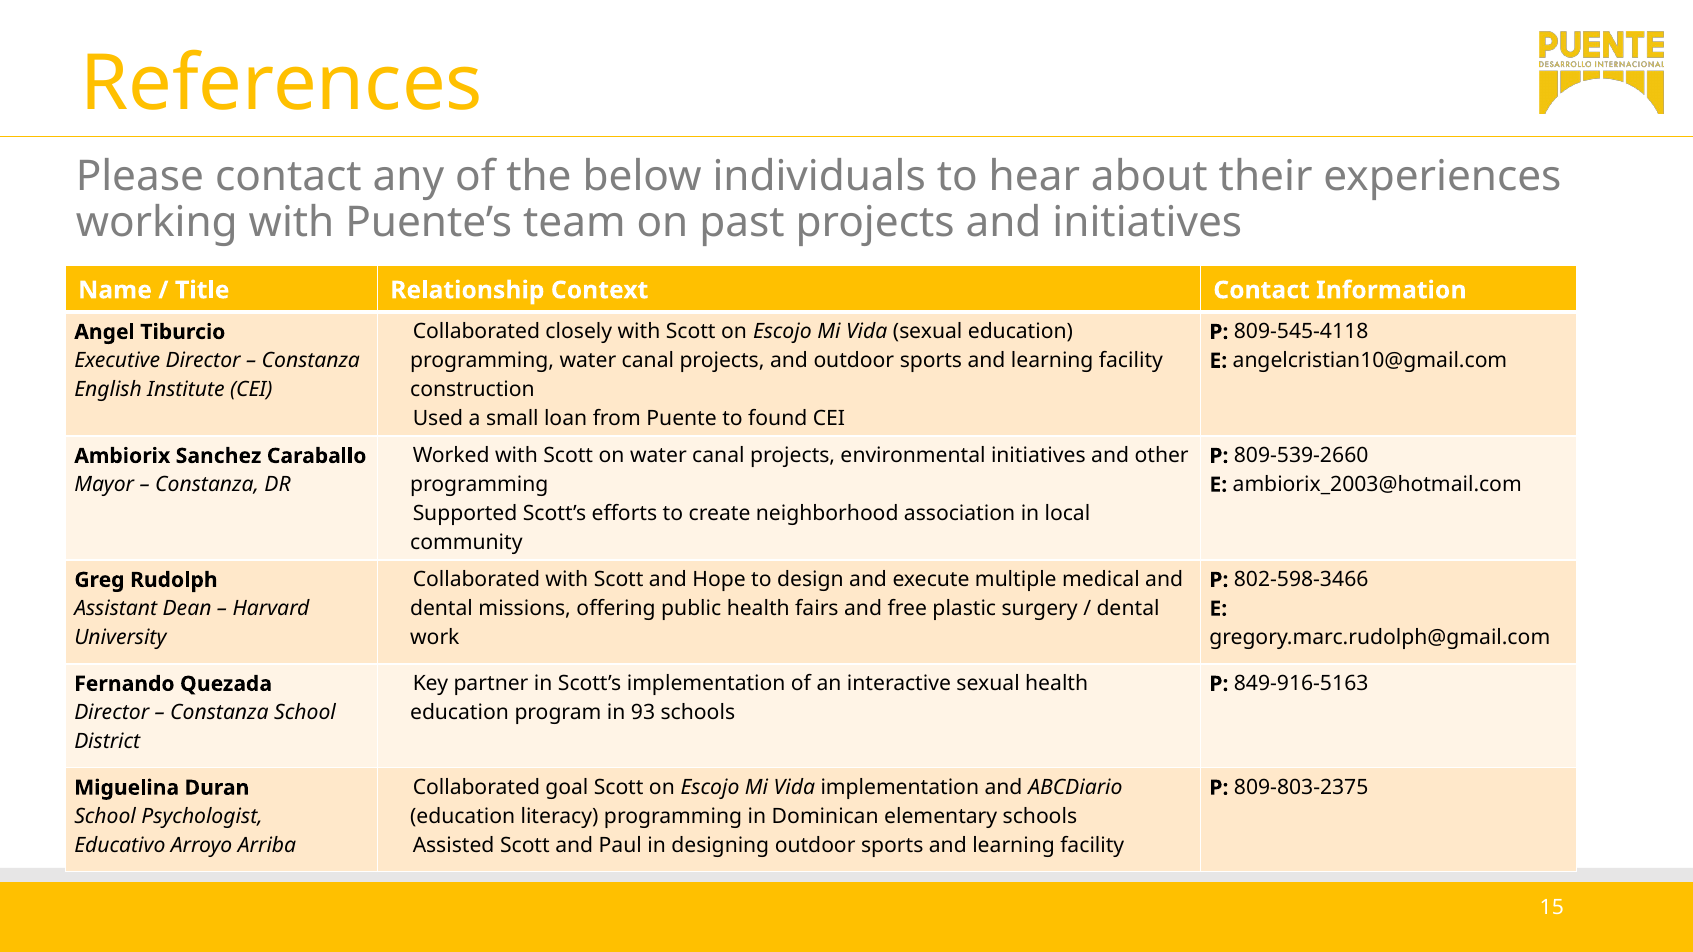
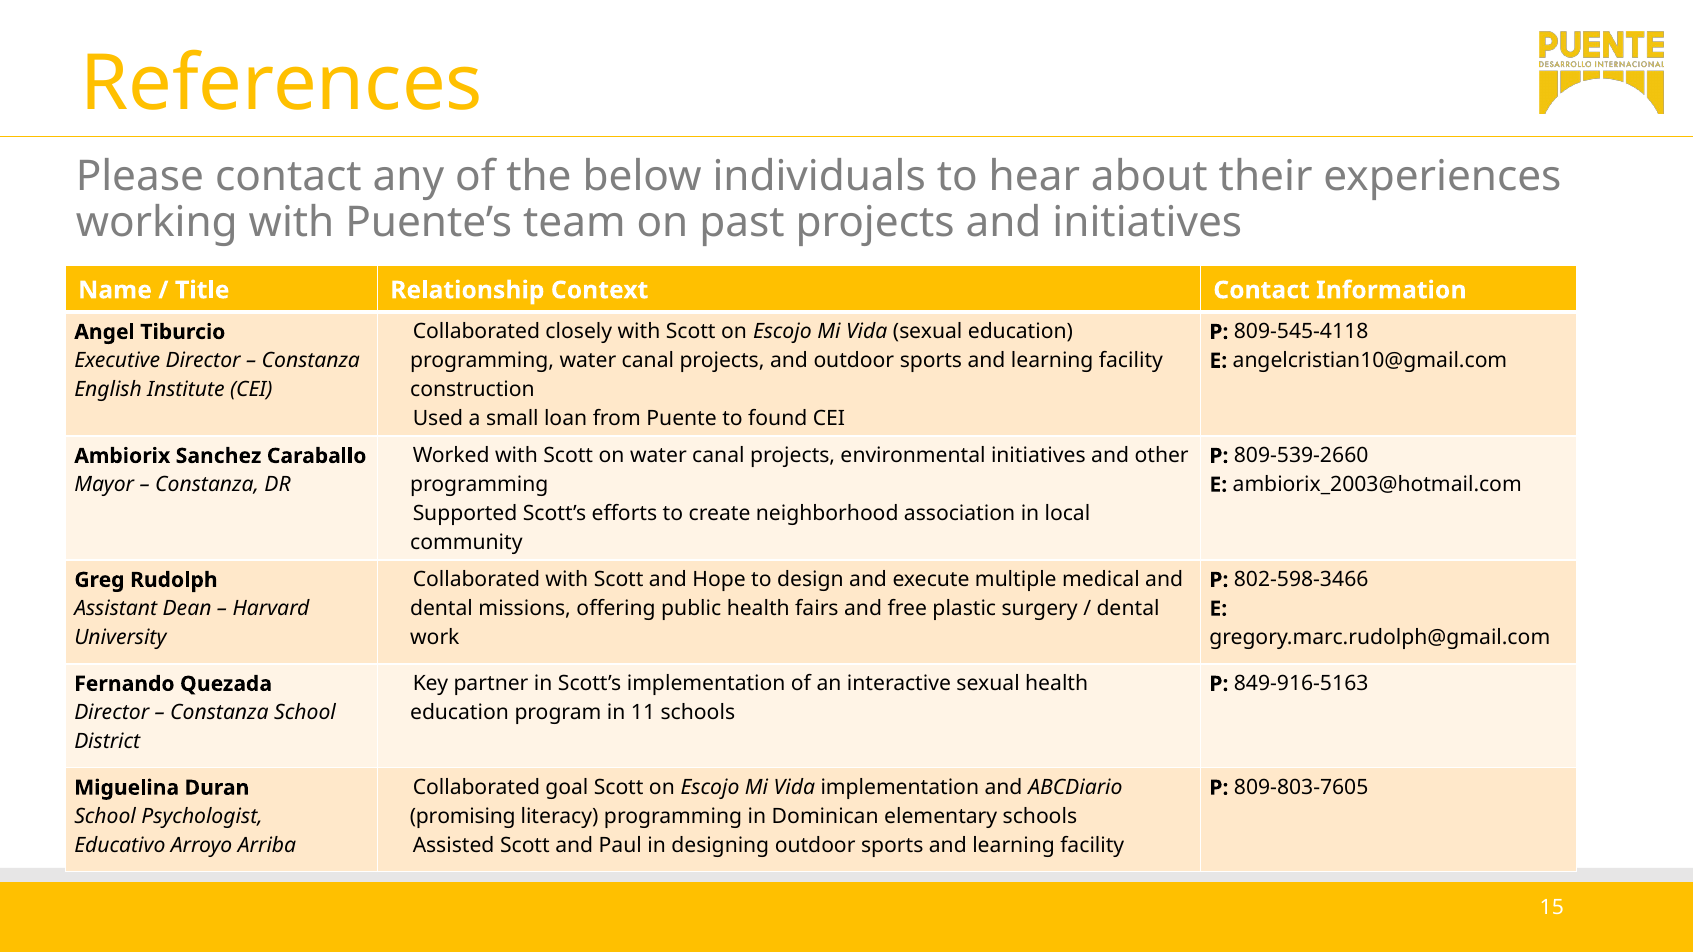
93: 93 -> 11 (643, 713)
809-803-2375: 809-803-2375 -> 809-803-7605 (1301, 788)
education: education -> promising (463, 817)
